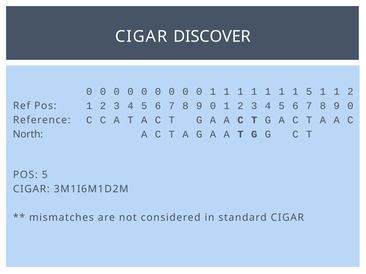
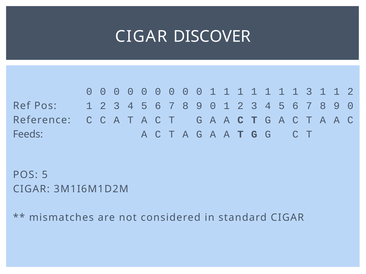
1 5: 5 -> 3 (309, 92)
North: North -> Feeds (28, 134)
